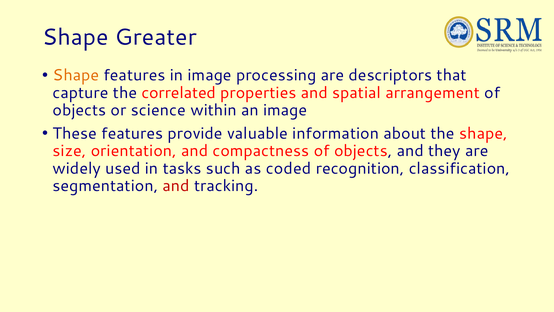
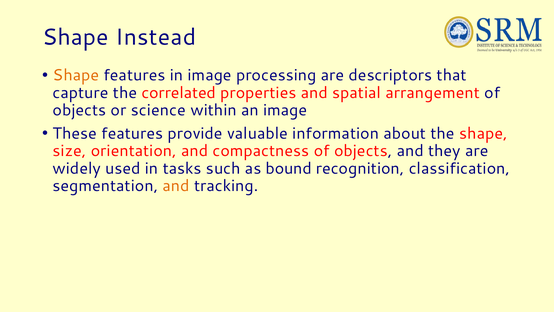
Greater: Greater -> Instead (156, 37)
coded: coded -> bound (289, 168)
and colour: red -> orange (176, 186)
